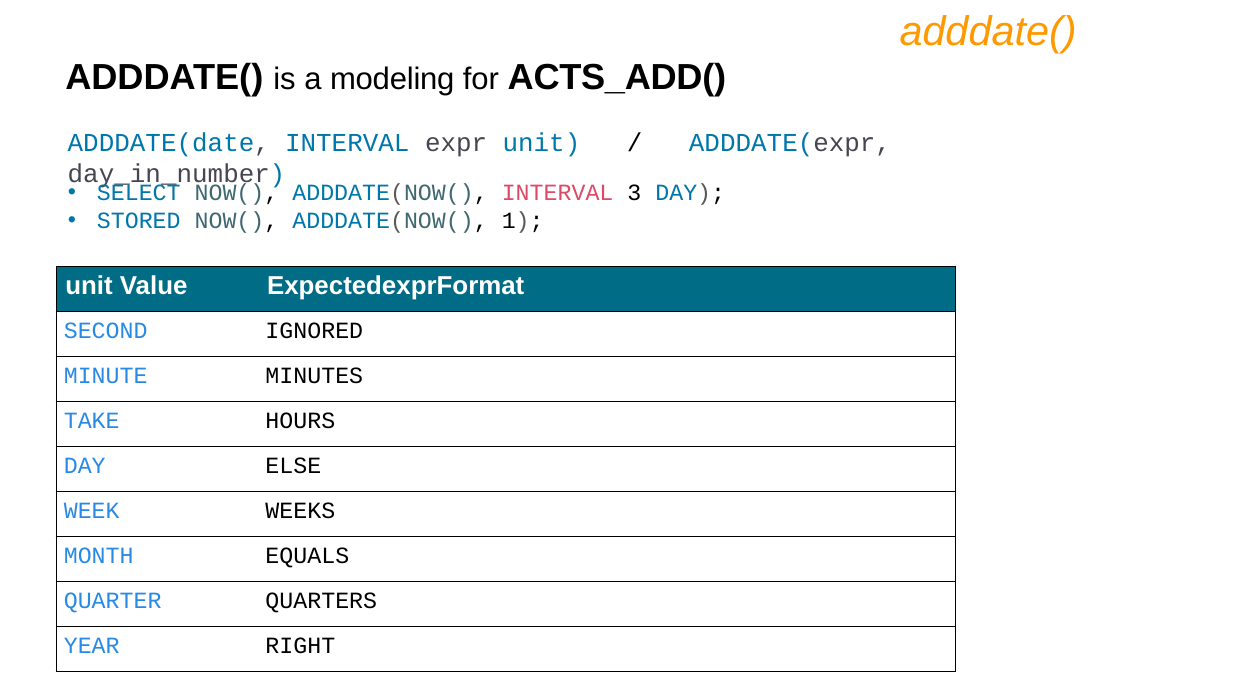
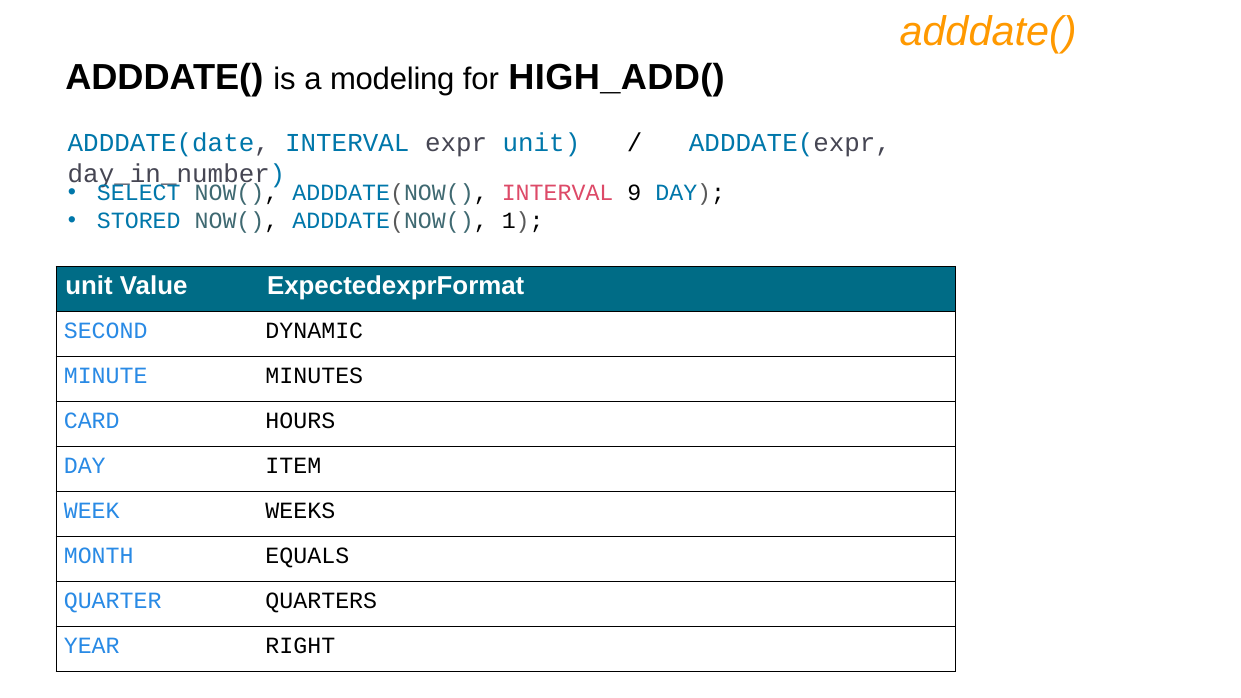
ACTS_ADD(: ACTS_ADD( -> HIGH_ADD( (617, 78)
3: 3 -> 9 (634, 193)
IGNORED: IGNORED -> DYNAMIC (314, 331)
TAKE: TAKE -> CARD (92, 421)
ELSE: ELSE -> ITEM (293, 466)
